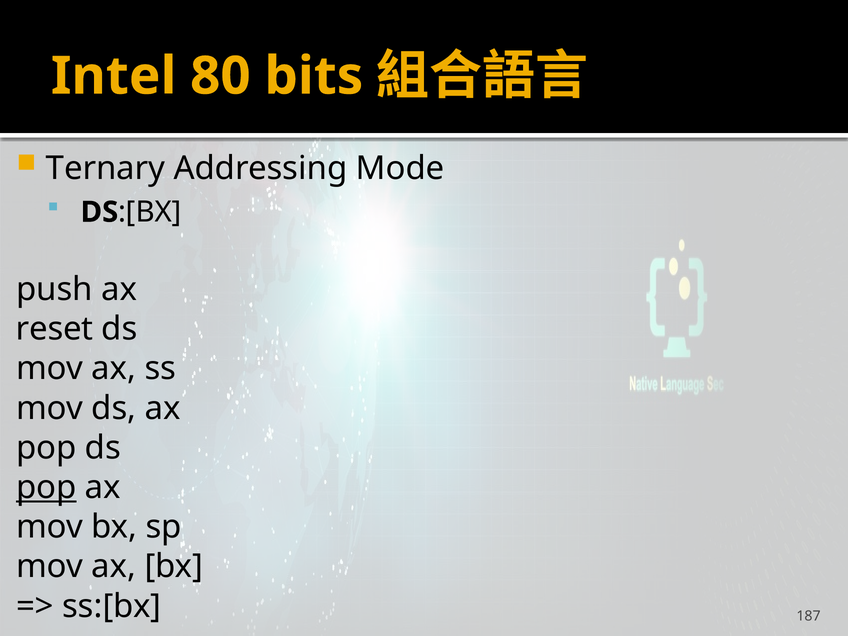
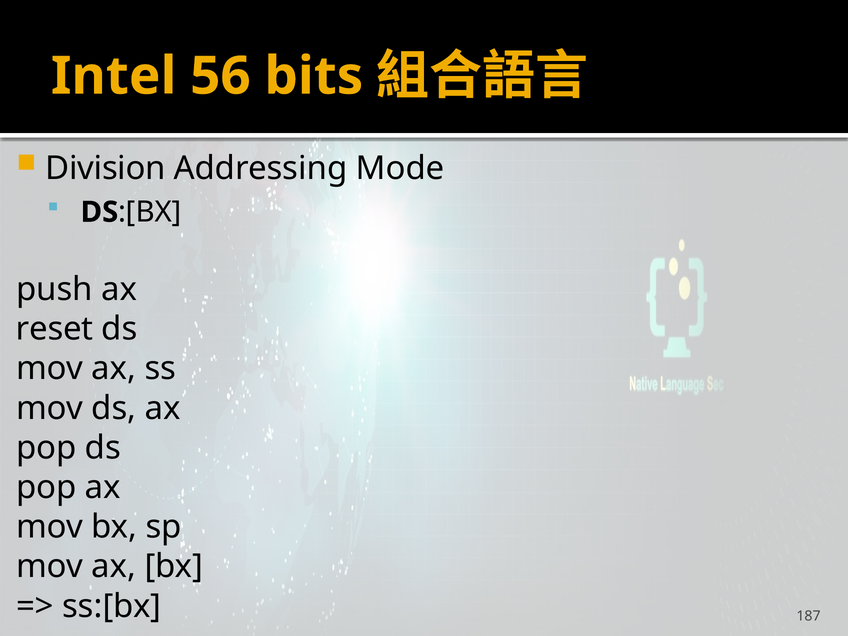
80: 80 -> 56 (220, 76)
Ternary: Ternary -> Division (106, 168)
pop underline: present -> none (46, 487)
